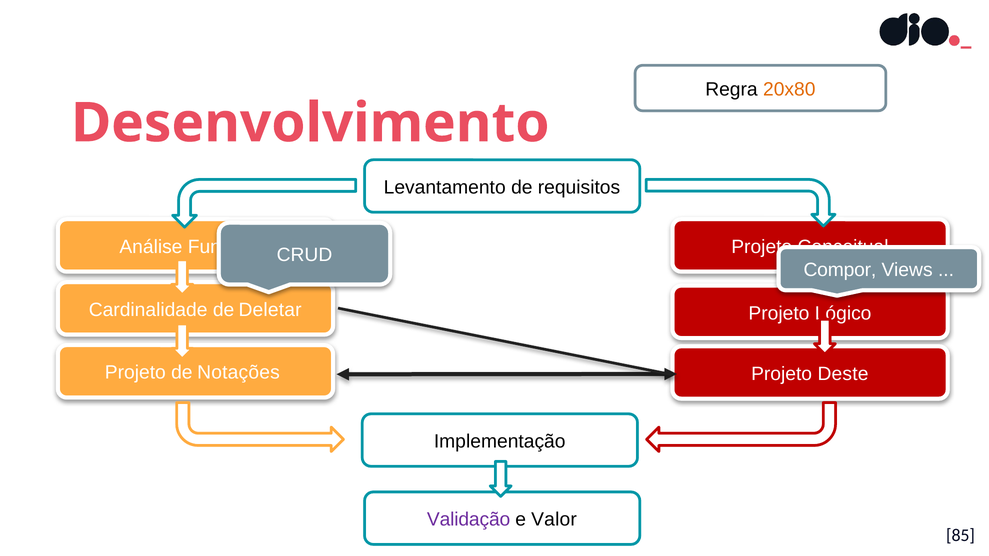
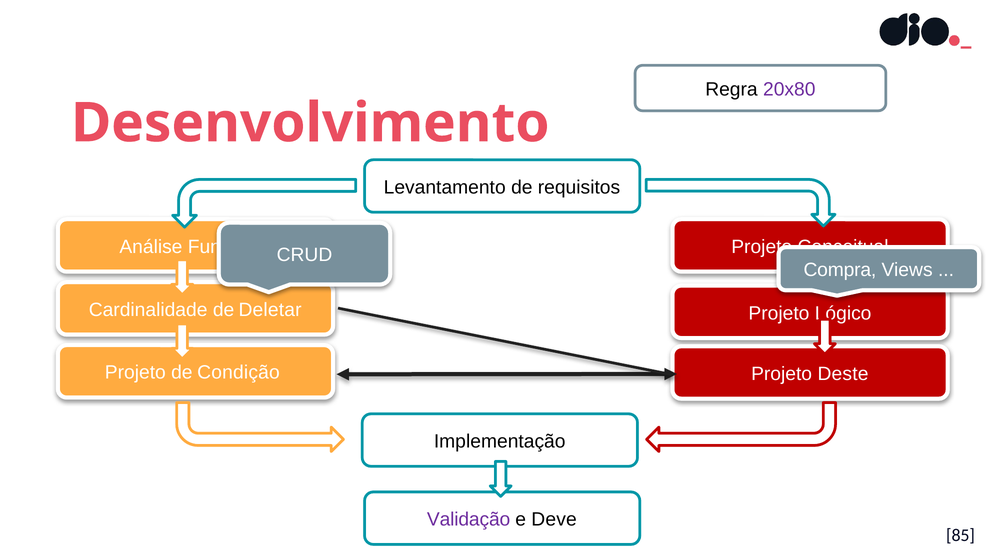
20x80 colour: orange -> purple (789, 89)
Compor: Compor -> Compra (840, 270)
Notações: Notações -> Condição (238, 373)
Valor: Valor -> Deve (554, 520)
